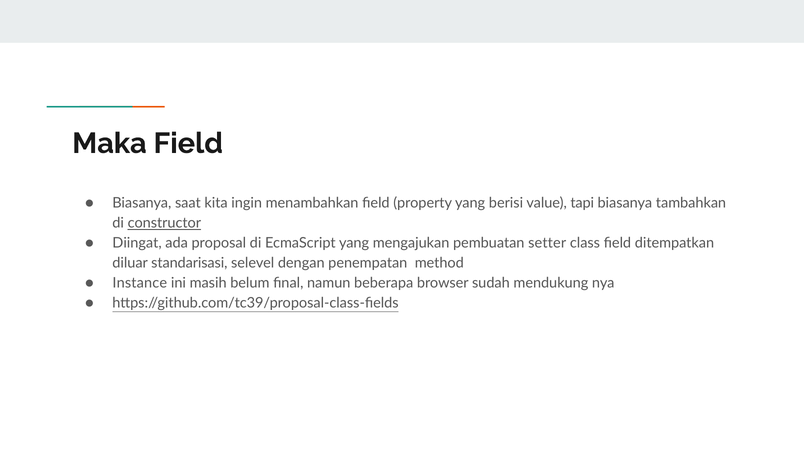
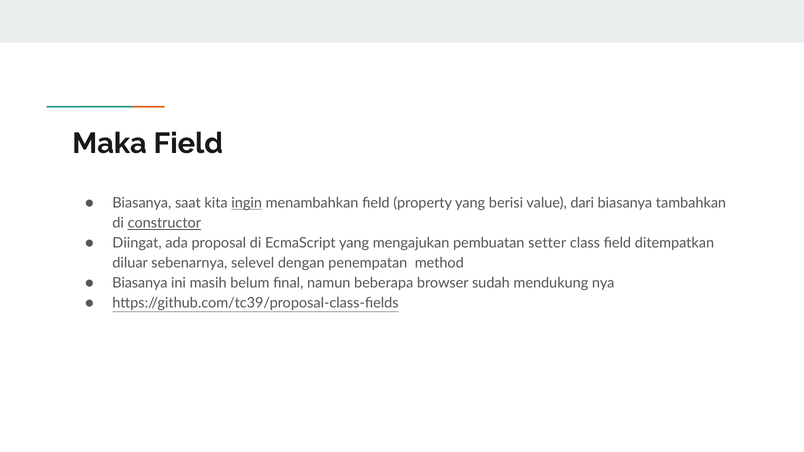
ingin underline: none -> present (247, 203)
tapi: tapi -> dari (582, 203)
standarisasi: standarisasi -> sebenarnya (189, 263)
Instance: Instance -> Biasanya (140, 283)
